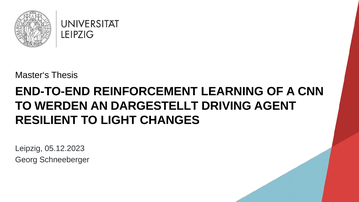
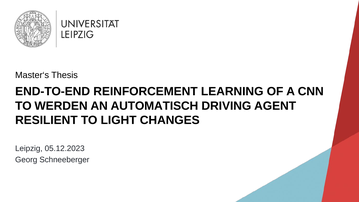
DARGESTELLT: DARGESTELLT -> AUTOMATISCH (154, 106)
